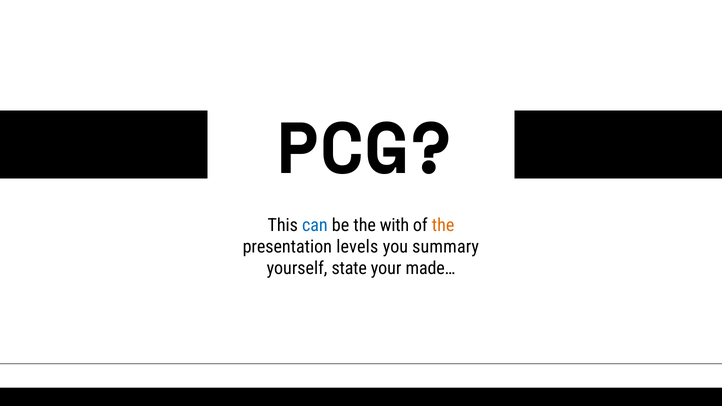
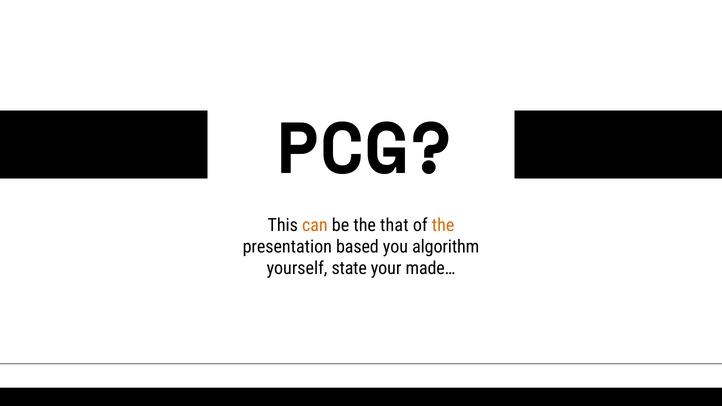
can colour: blue -> orange (315, 225)
with: with -> that (394, 225)
levels: levels -> based (357, 247)
summary: summary -> algorithm (446, 247)
